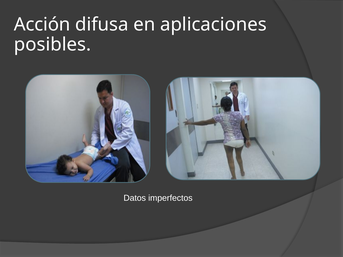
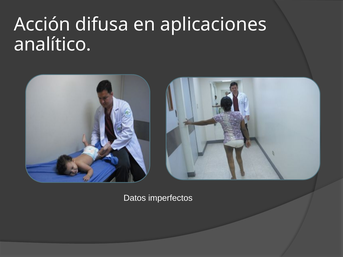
posibles: posibles -> analítico (53, 44)
